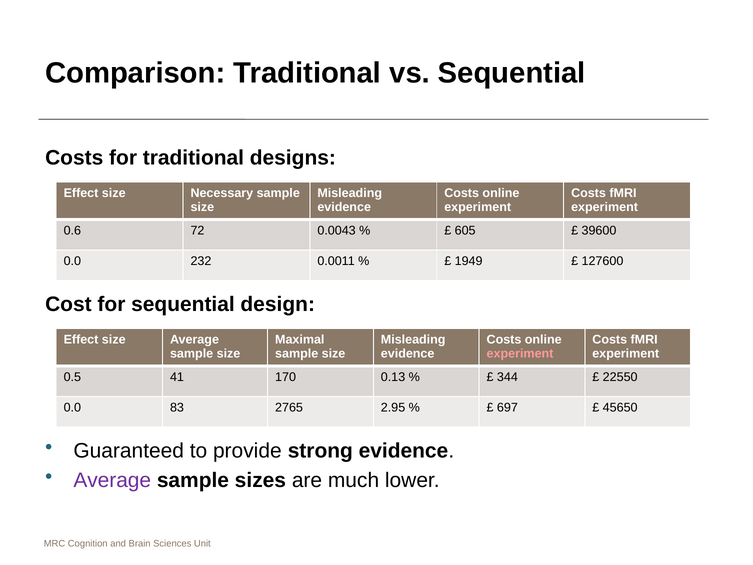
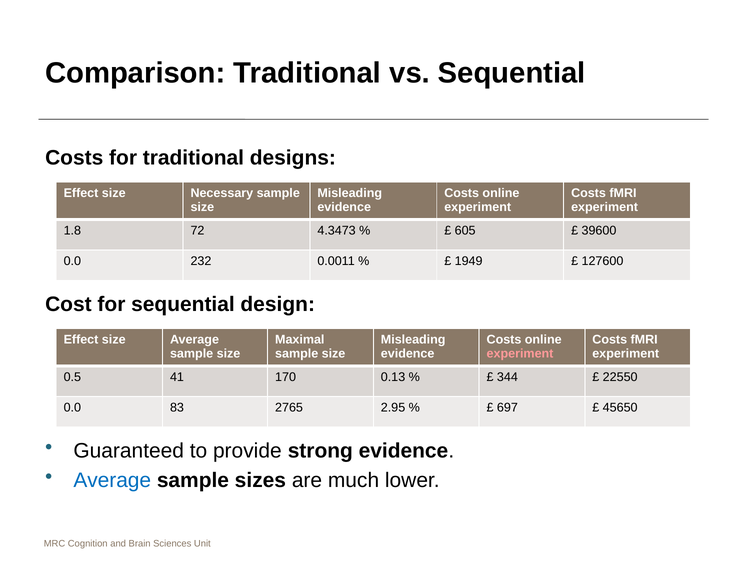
0.6: 0.6 -> 1.8 (72, 231)
0.0043: 0.0043 -> 4.3473 (337, 231)
Average colour: purple -> blue (112, 480)
